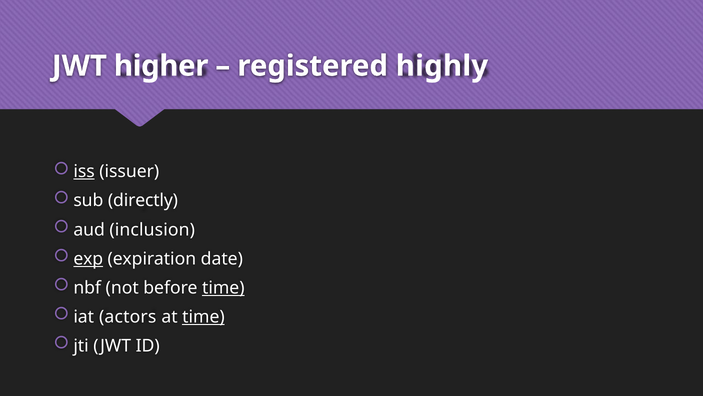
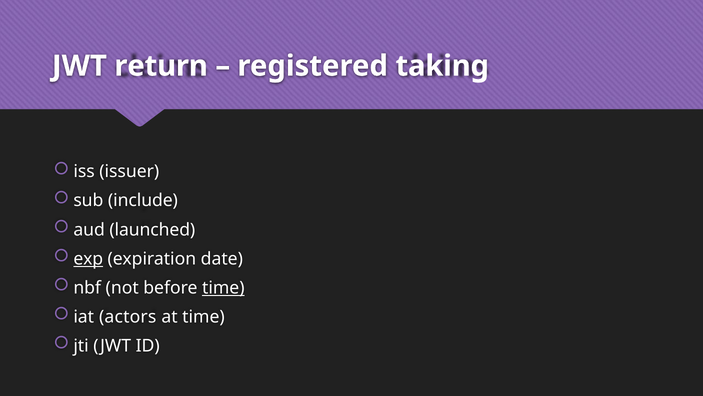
higher: higher -> return (161, 66)
highly: highly -> taking (442, 66)
iss underline: present -> none (84, 171)
directly: directly -> include (143, 200)
inclusion: inclusion -> launched (152, 229)
time underline: present -> none (203, 316)
